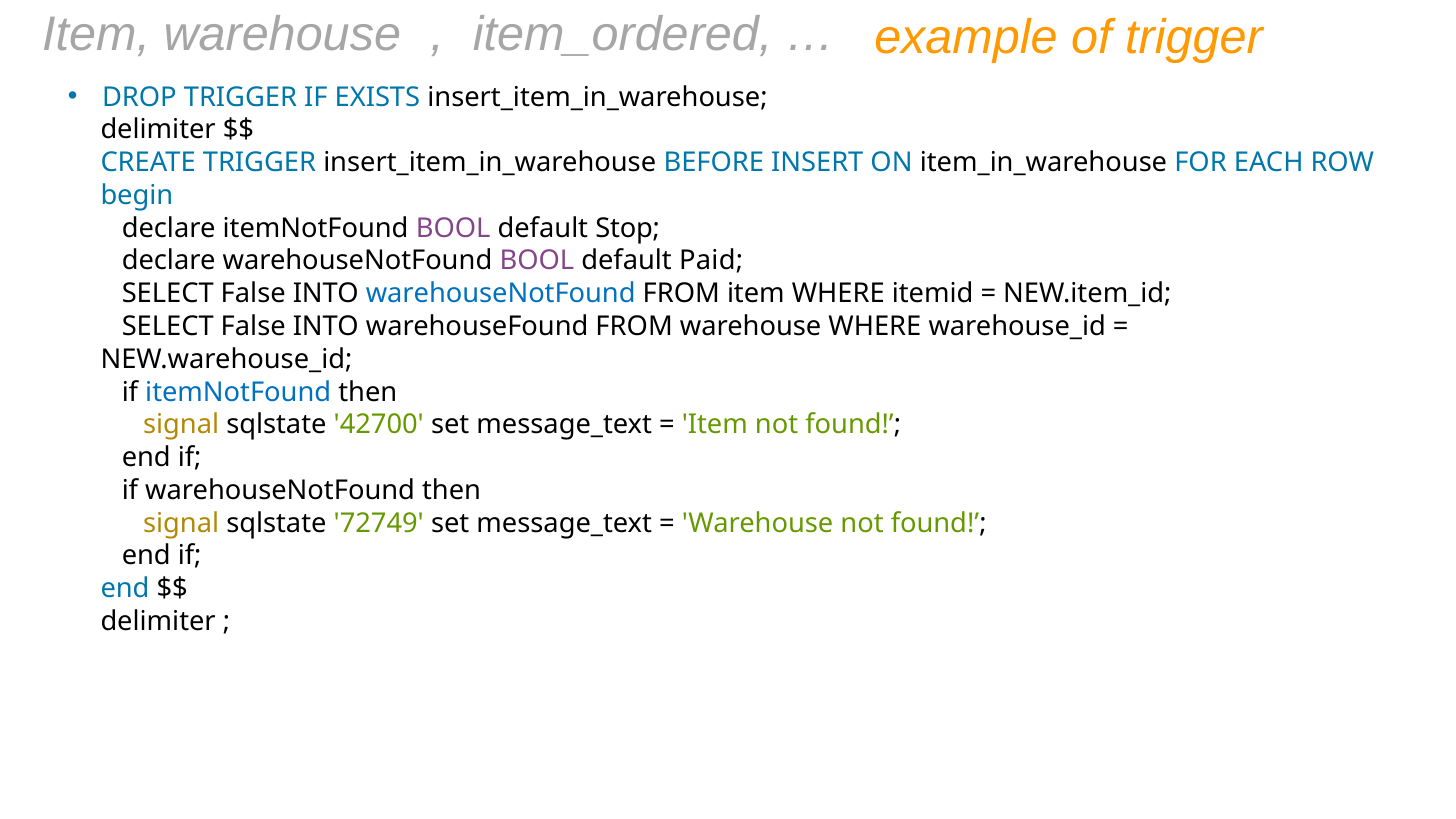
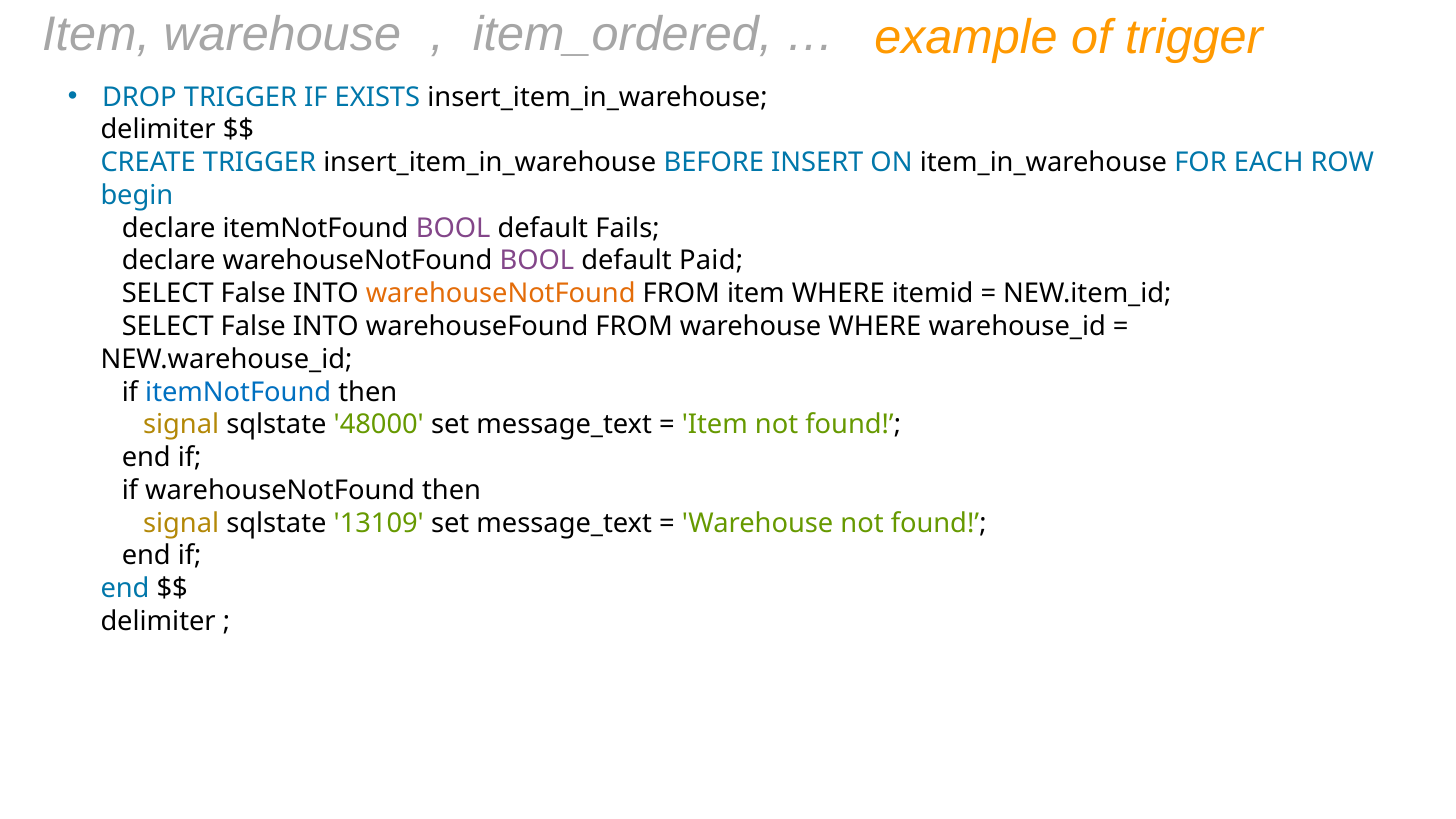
Stop: Stop -> Fails (628, 228)
warehouseNotFound colour: blue -> orange (501, 294)
42700: 42700 -> 48000 (379, 425)
72749: 72749 -> 13109 (379, 523)
